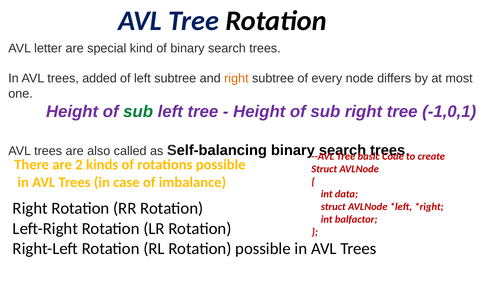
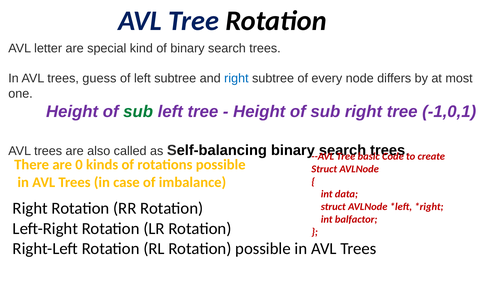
added: added -> guess (99, 78)
right colour: orange -> blue (236, 78)
2: 2 -> 0 (79, 165)
